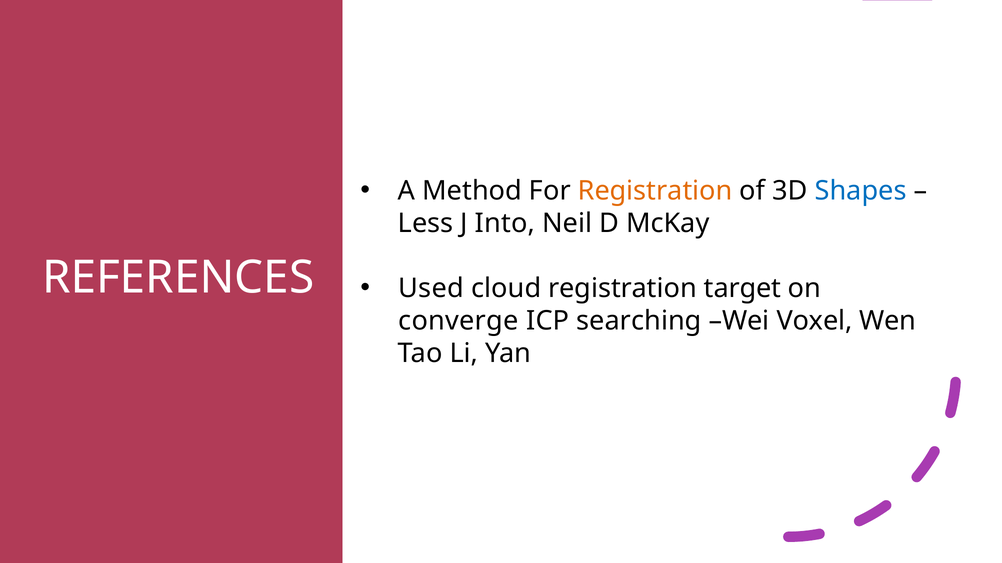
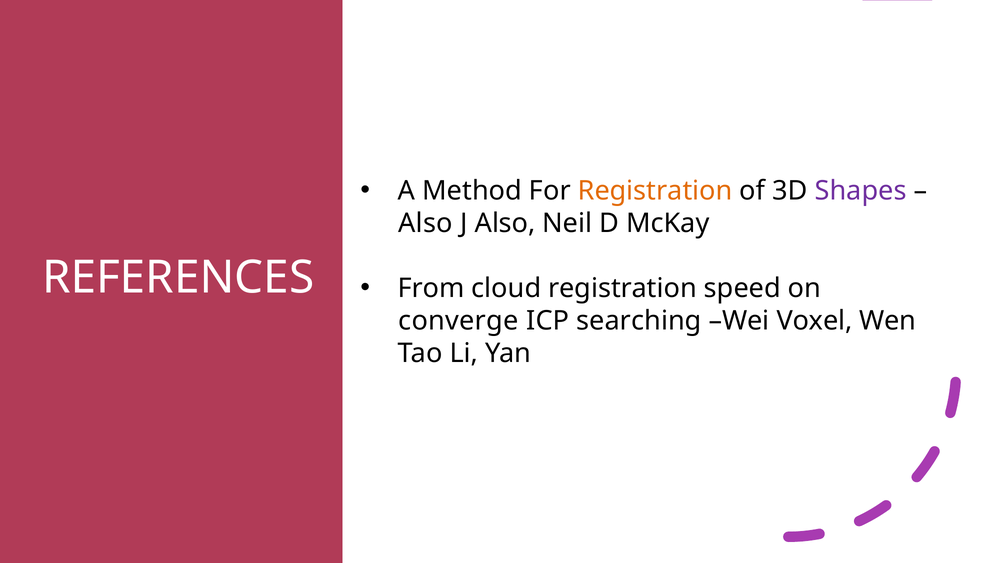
Shapes colour: blue -> purple (861, 191)
Less: Less -> Also (426, 223)
J Into: Into -> Also (505, 223)
Used: Used -> From (431, 289)
target: target -> speed (742, 289)
